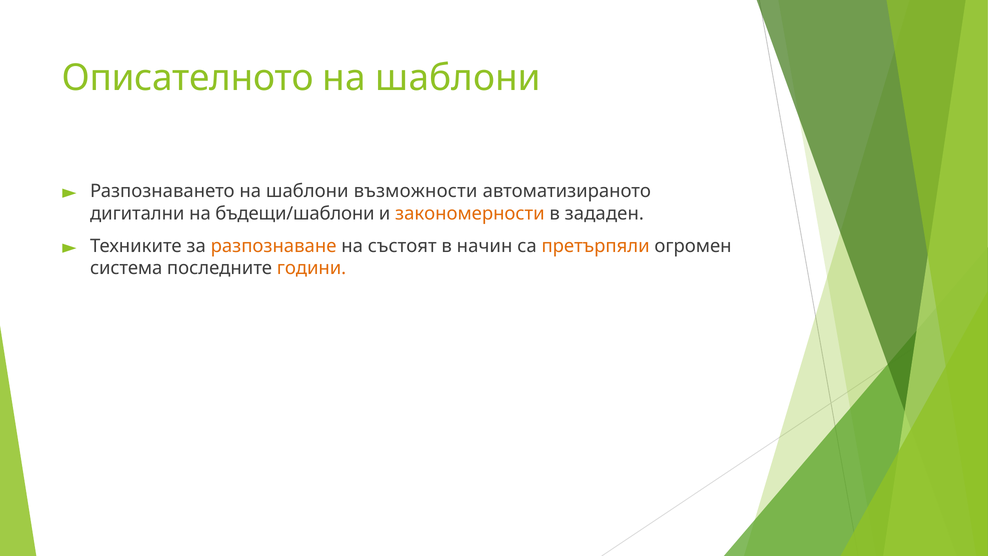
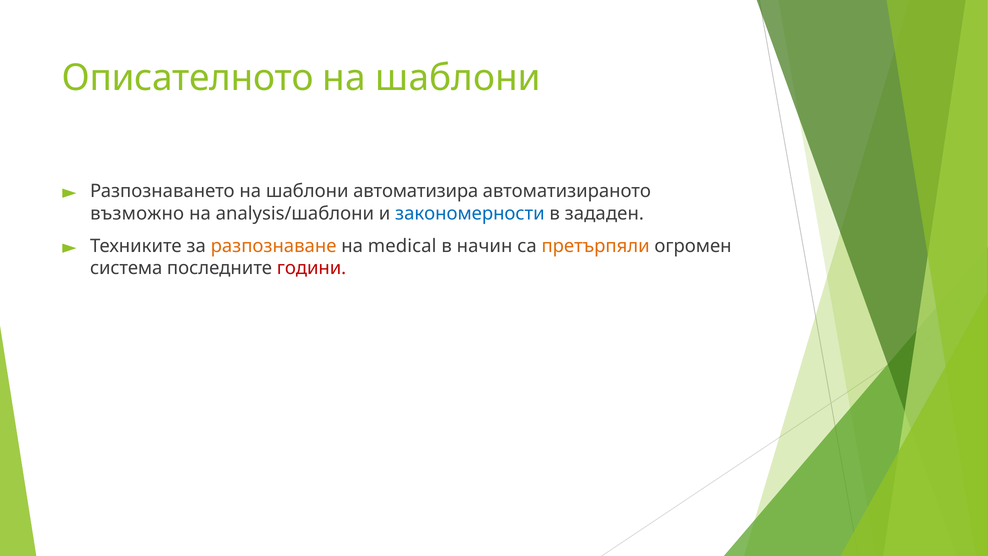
възможности: възможности -> автоматизира (416, 191)
дигитални: дигитални -> възможно (137, 213)
бъдещи/шаблони: бъдещи/шаблони -> analysis/шаблони (295, 213)
закономерности colour: orange -> blue (470, 213)
състоят: състоят -> medical (402, 246)
години colour: orange -> red (312, 268)
